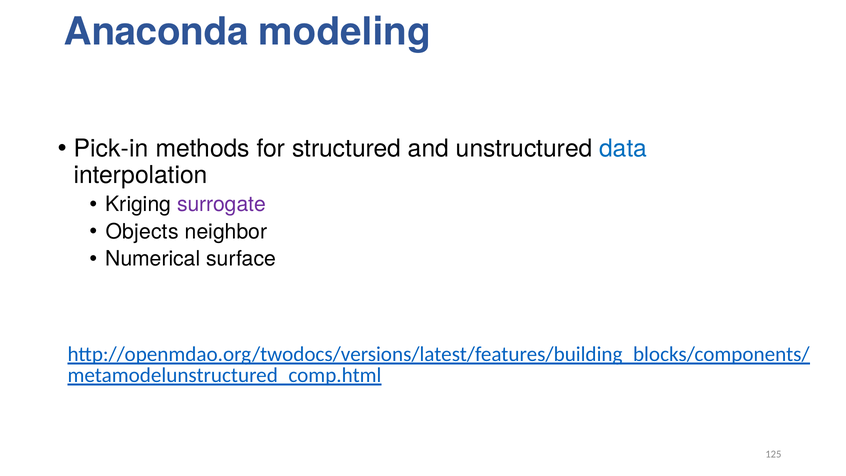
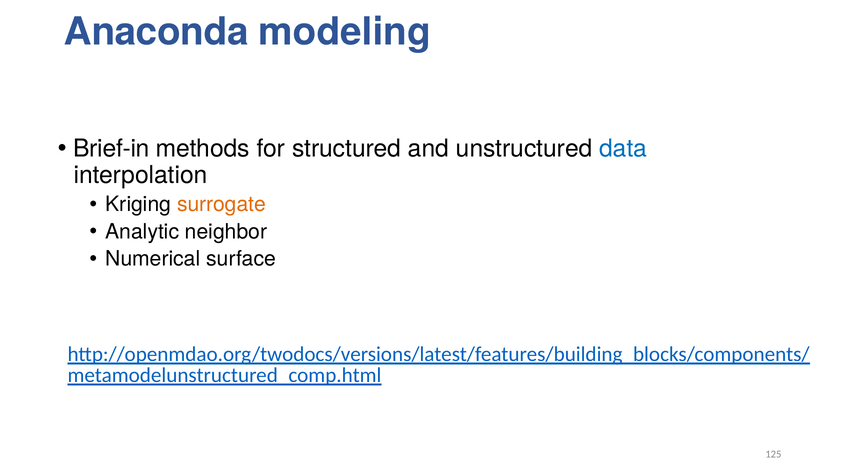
Pick-in: Pick-in -> Brief-in (111, 149)
surrogate colour: purple -> orange (221, 204)
Objects: Objects -> Analytic (142, 232)
